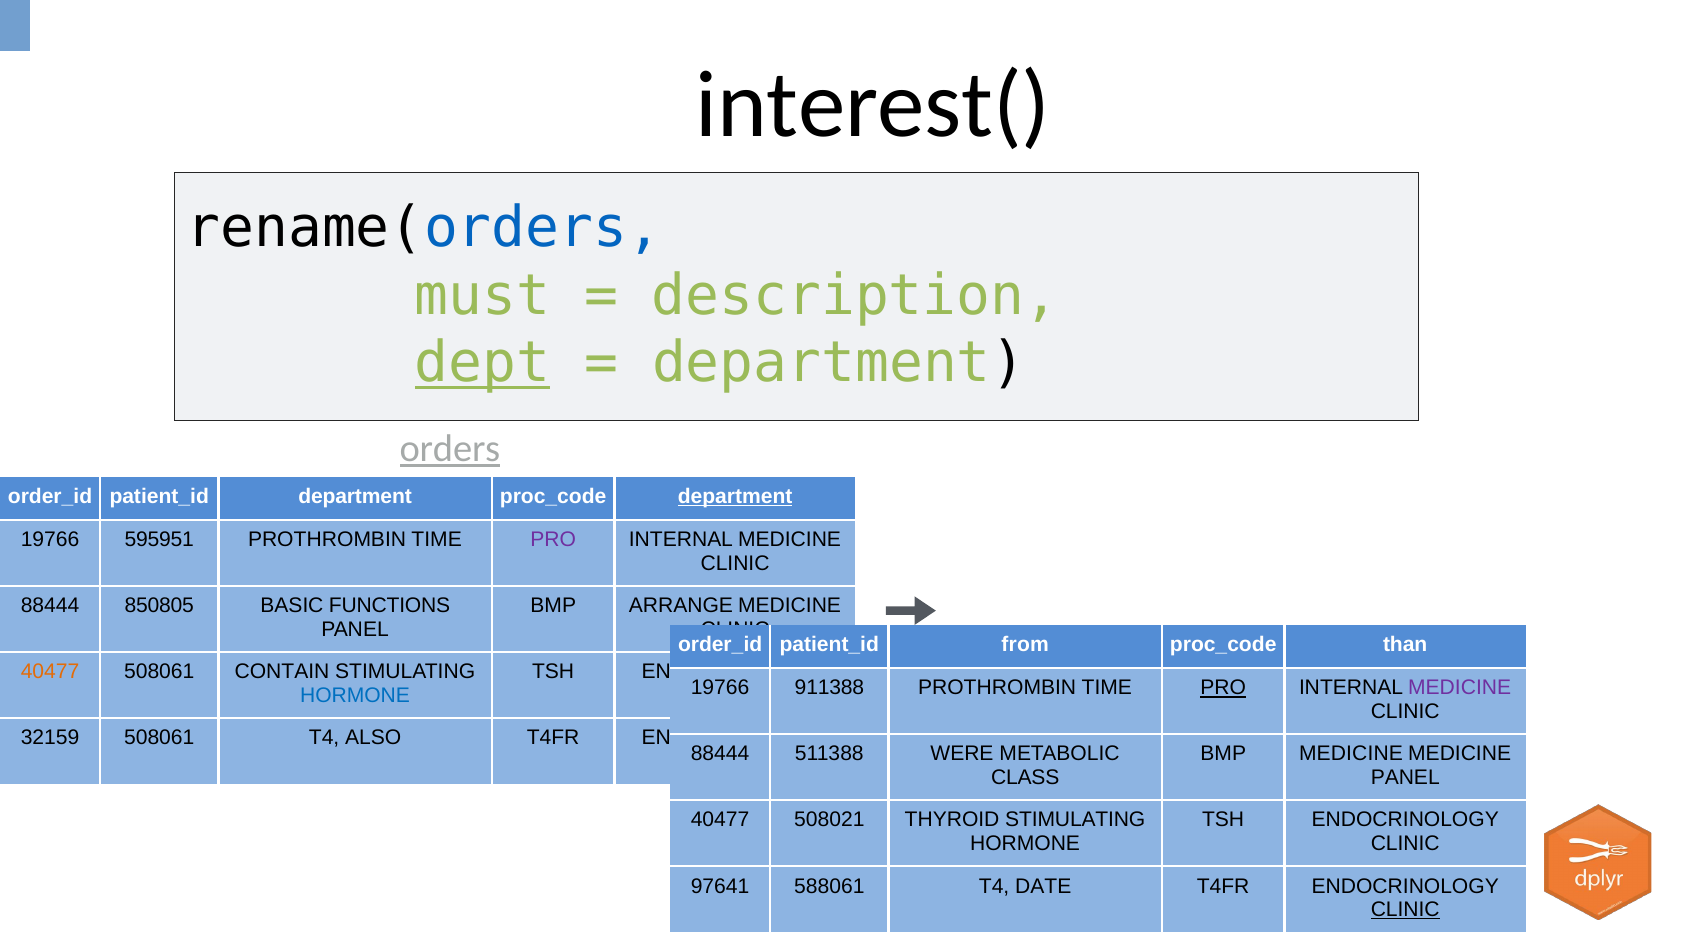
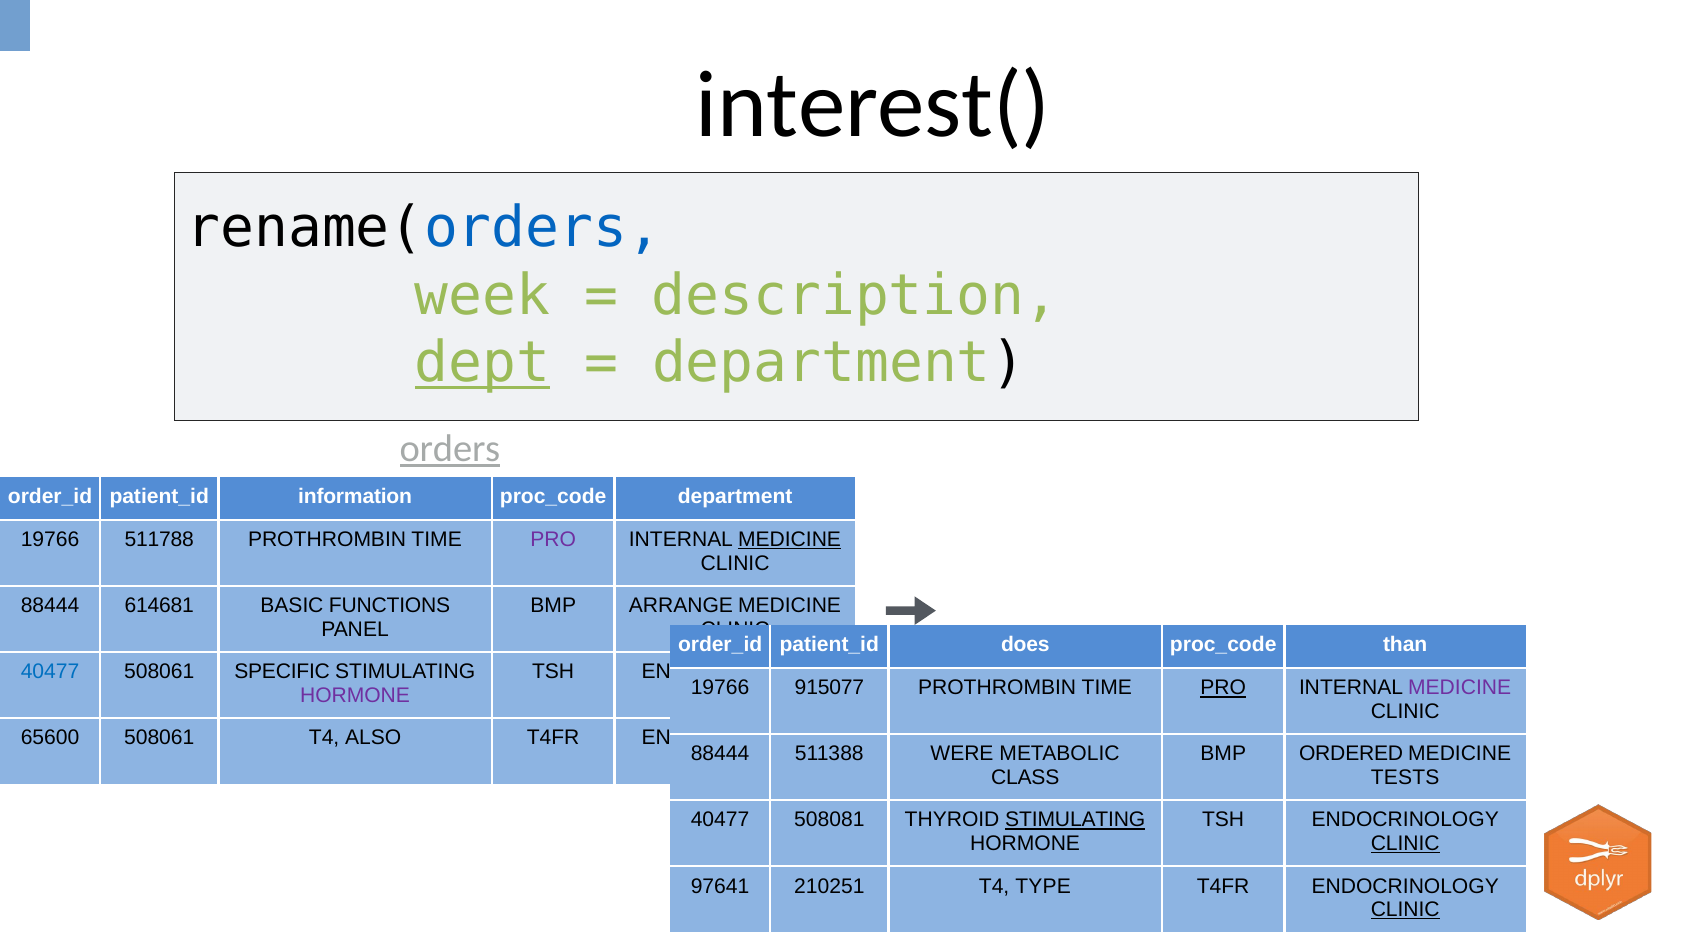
must: must -> week (483, 295)
department: department -> information (355, 496)
department underline: present -> none (735, 496)
595951: 595951 -> 511788 (159, 539)
MEDICINE underline: none -> present (790, 539)
850805: 850805 -> 614681 (159, 605)
from: from -> does (1025, 645)
40477 colour: orange -> blue (50, 671)
CONTAIN: CONTAIN -> SPECIFIC (282, 671)
911388: 911388 -> 915077 (829, 687)
HORMONE colour: blue -> purple (355, 695)
32159: 32159 -> 65600 (50, 738)
BMP MEDICINE: MEDICINE -> ORDERED (1351, 753)
PANEL: PANEL -> TESTS (1405, 777)
508021: 508021 -> 508081 (829, 820)
STIMULATING underline: none -> present (1075, 820)
CLINIC underline: none -> present (1405, 843)
588061: 588061 -> 210251 (829, 886)
DATE: DATE -> TYPE (1043, 886)
